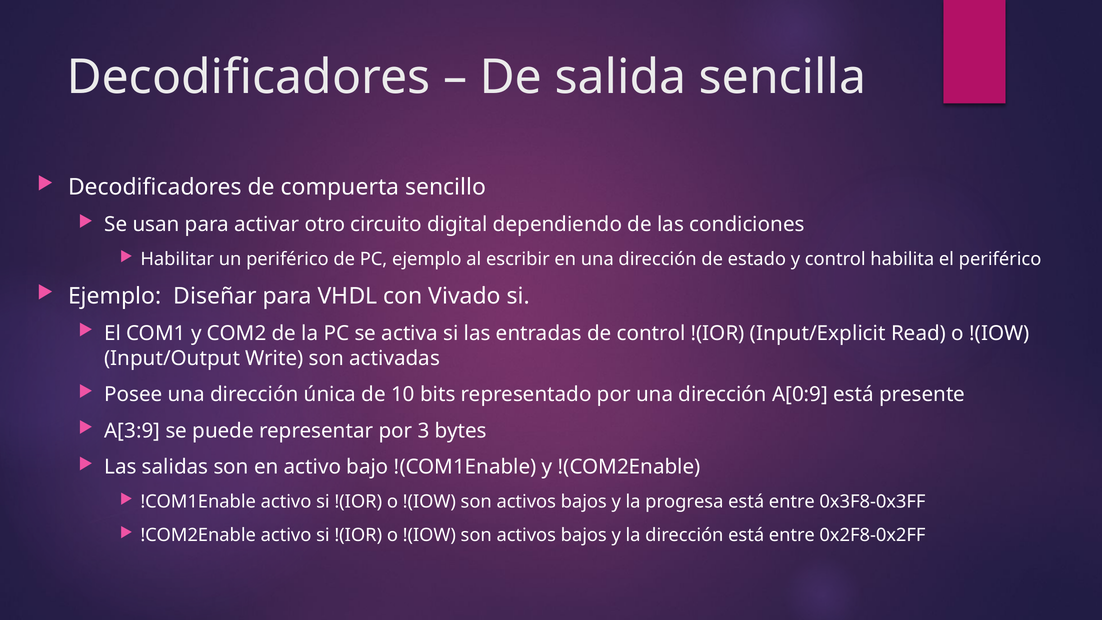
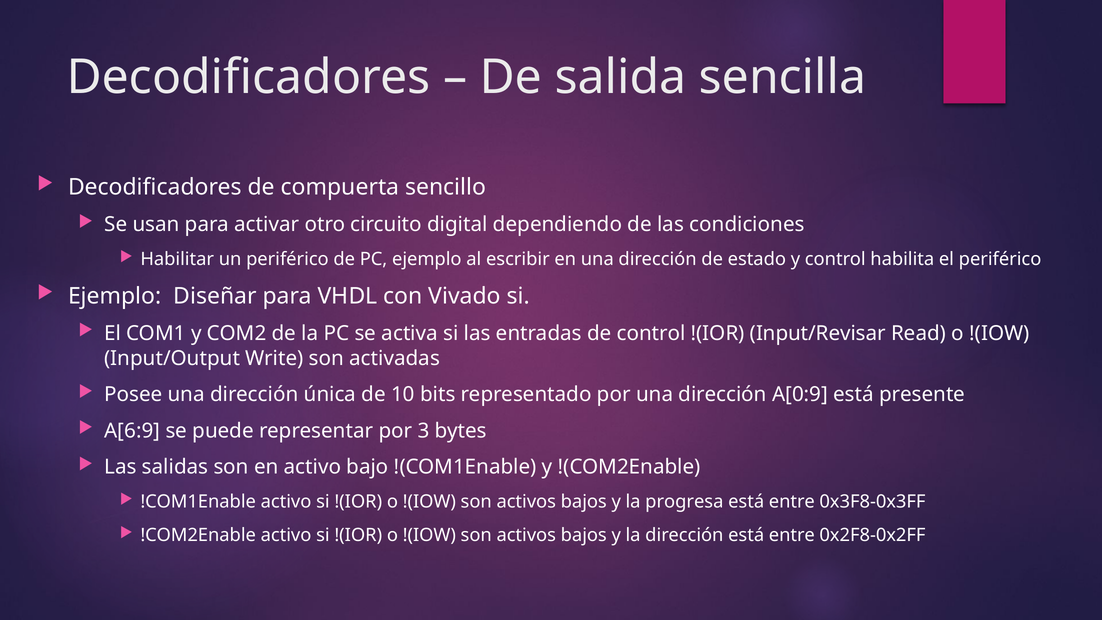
Input/Explicit: Input/Explicit -> Input/Revisar (818, 333)
A[3:9: A[3:9 -> A[6:9 (132, 431)
